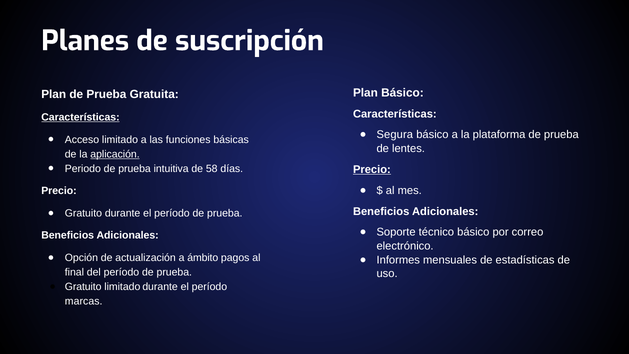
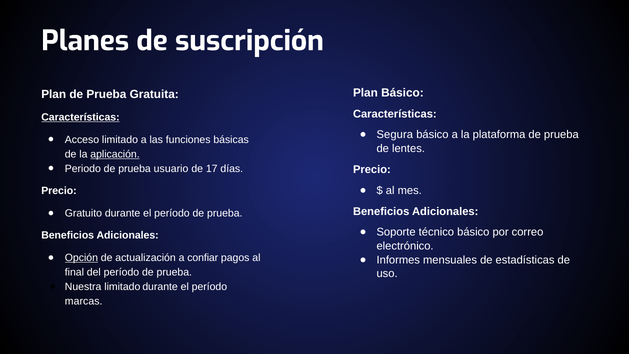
intuitiva: intuitiva -> usuario (171, 168)
58: 58 -> 17 (212, 168)
Precio underline: present -> none (372, 169)
Opción underline: none -> present (81, 258)
ámbito: ámbito -> confiar (203, 258)
Gratuito: Gratuito -> Nuestra (83, 287)
